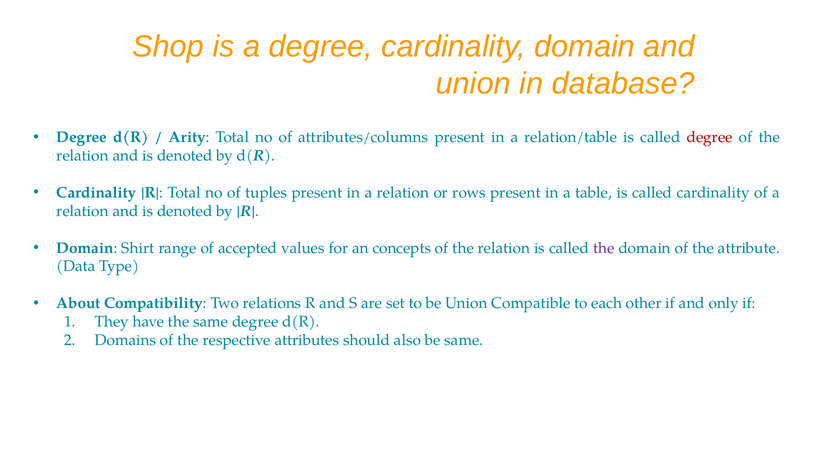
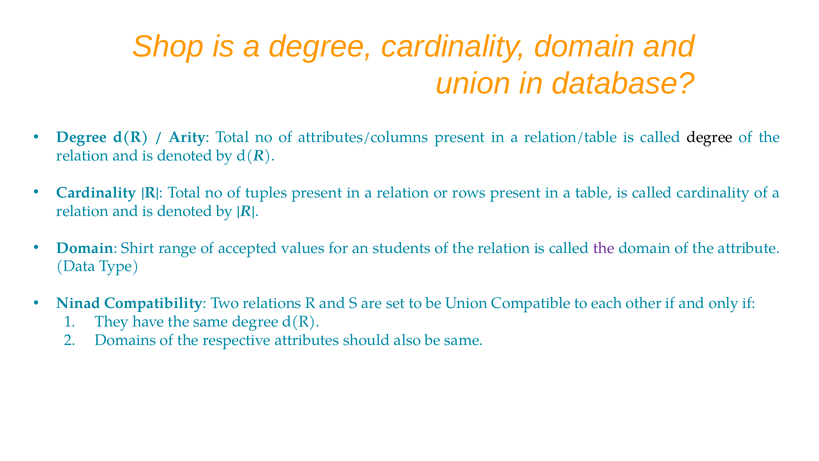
degree colour: red -> black (710, 137)
concepts: concepts -> students (402, 248)
About: About -> Ninad (78, 303)
